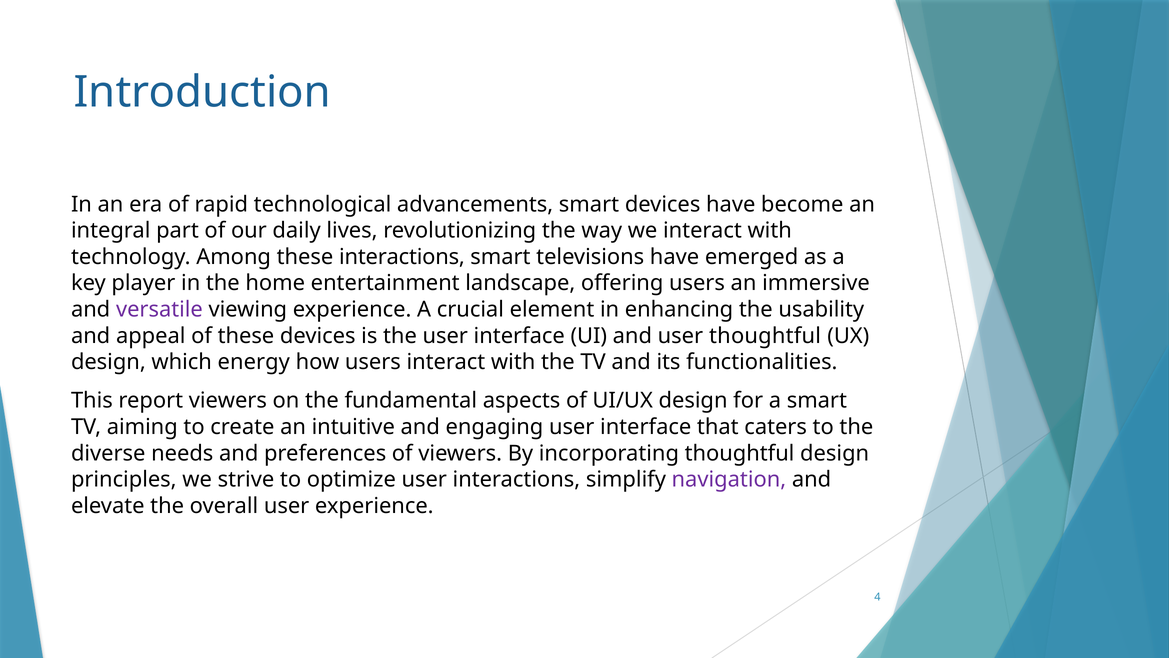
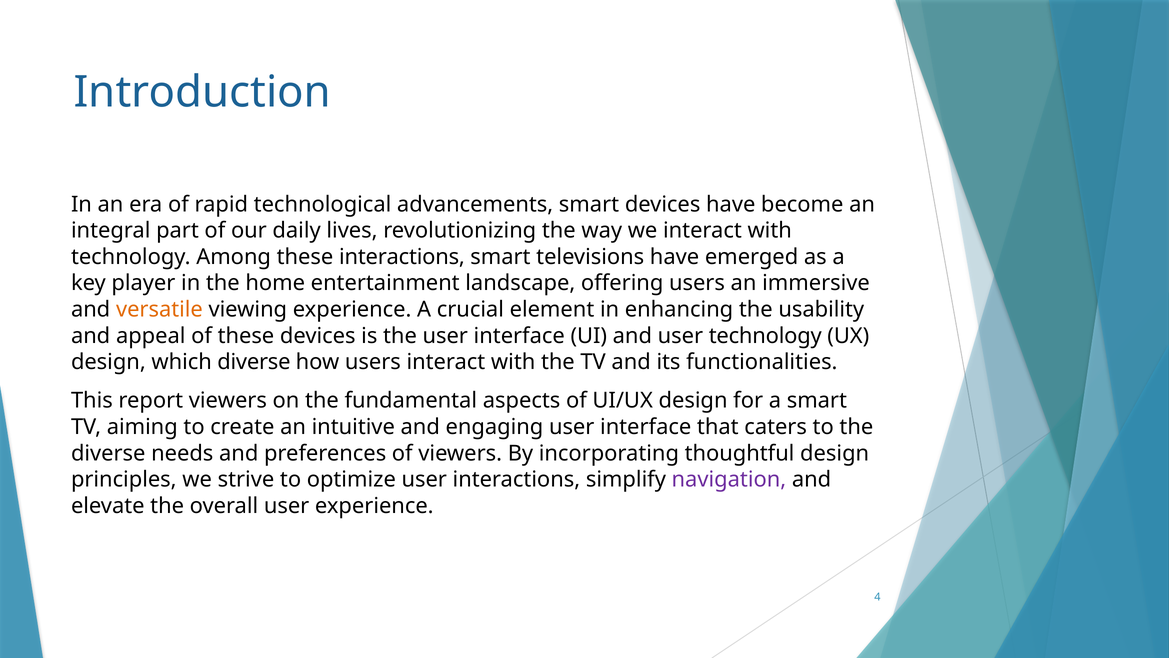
versatile colour: purple -> orange (159, 309)
user thoughtful: thoughtful -> technology (765, 336)
which energy: energy -> diverse (254, 362)
